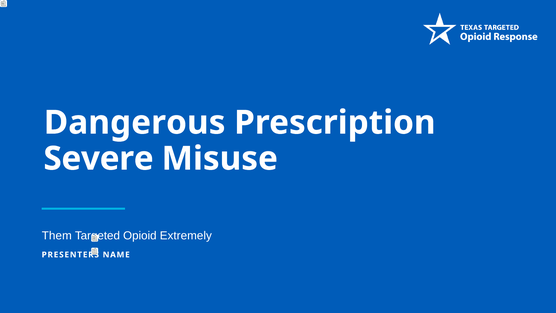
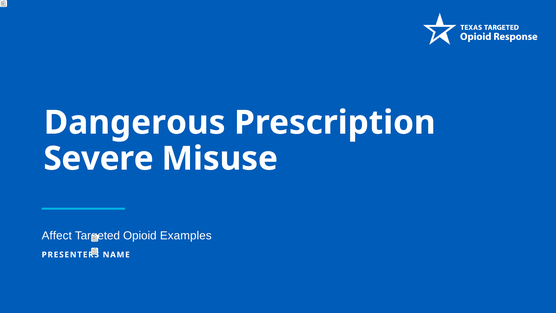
Them: Them -> Affect (57, 236)
Extremely: Extremely -> Examples (186, 236)
